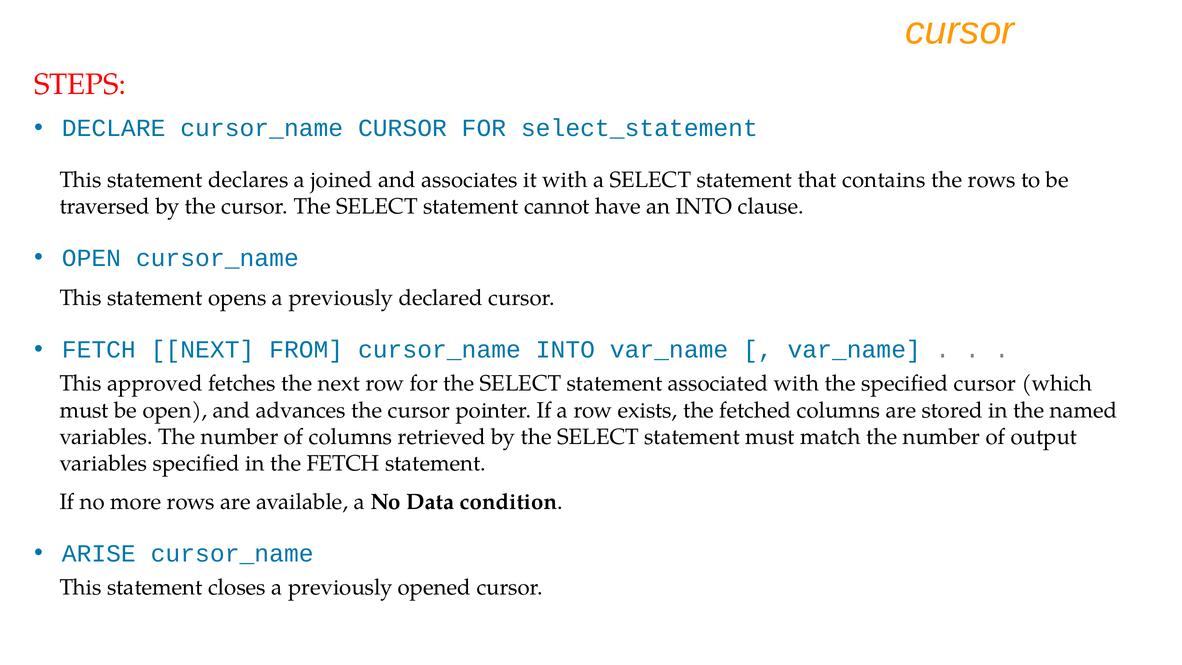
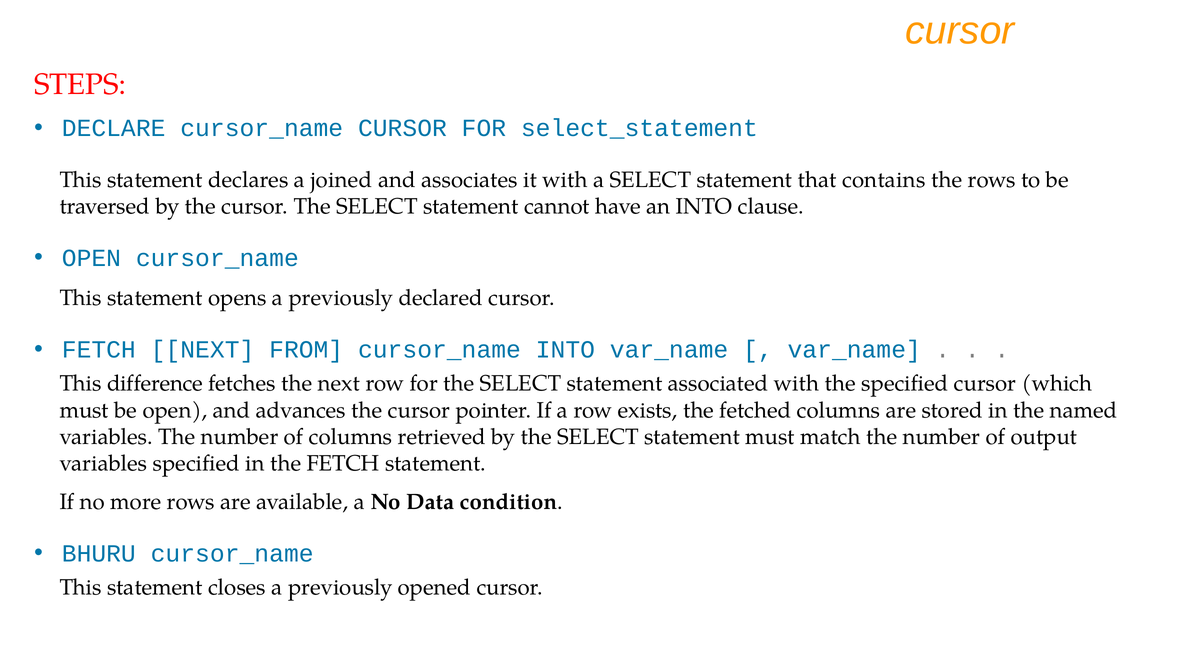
approved: approved -> difference (155, 384)
ARISE: ARISE -> BHURU (99, 554)
